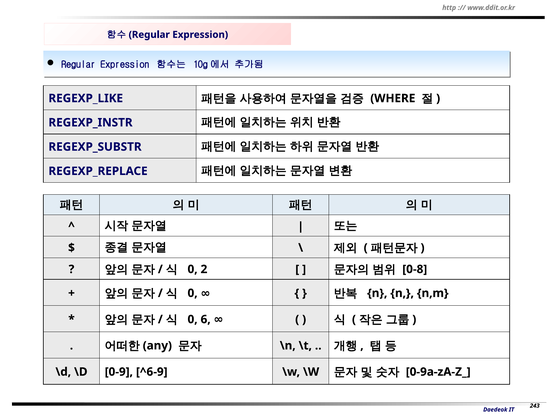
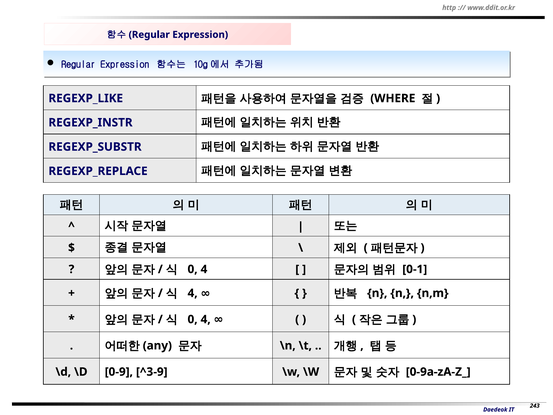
2: 2 -> 4 (204, 269)
0-8: 0-8 -> 0-1 (415, 269)
0: 0 -> 4 (193, 293)
6: 6 -> 4 (206, 319)
^6-9: ^6-9 -> ^3-9 (152, 372)
